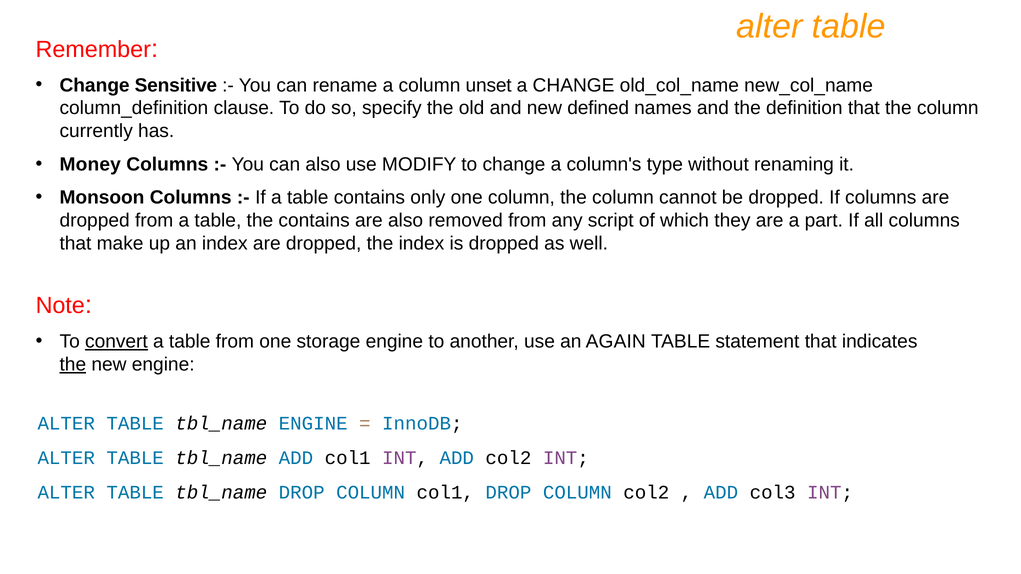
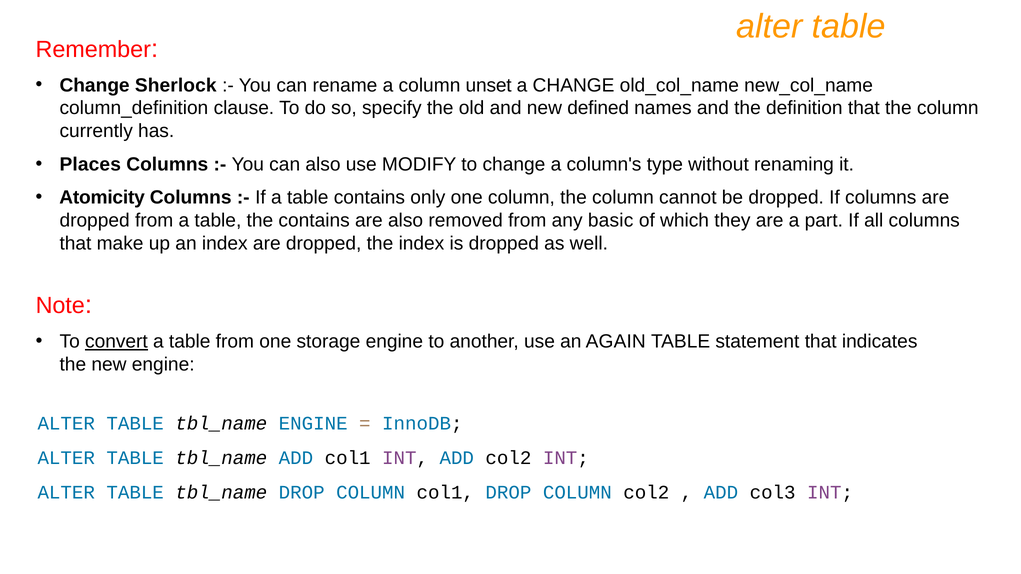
Sensitive: Sensitive -> Sherlock (176, 85)
Money: Money -> Places (90, 164)
Monsoon: Monsoon -> Atomicity (102, 198)
script: script -> basic (611, 220)
the underline: present -> none (73, 365)
